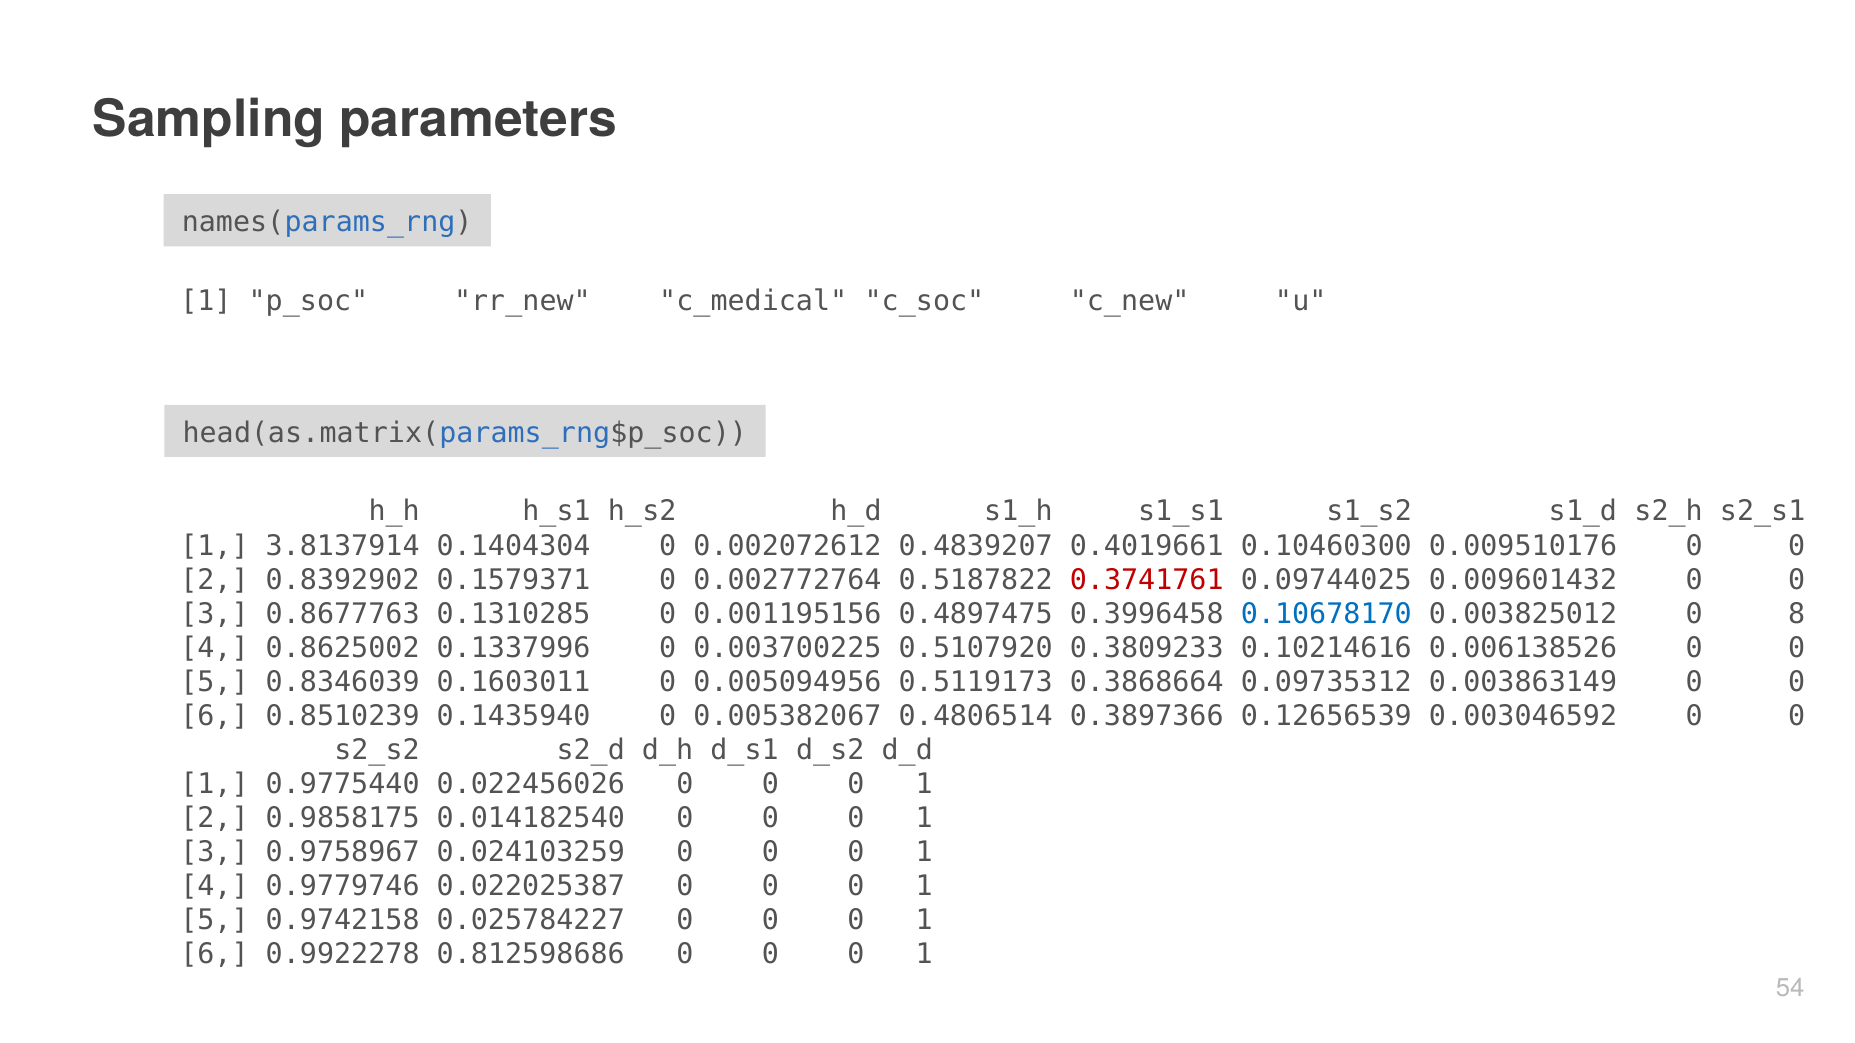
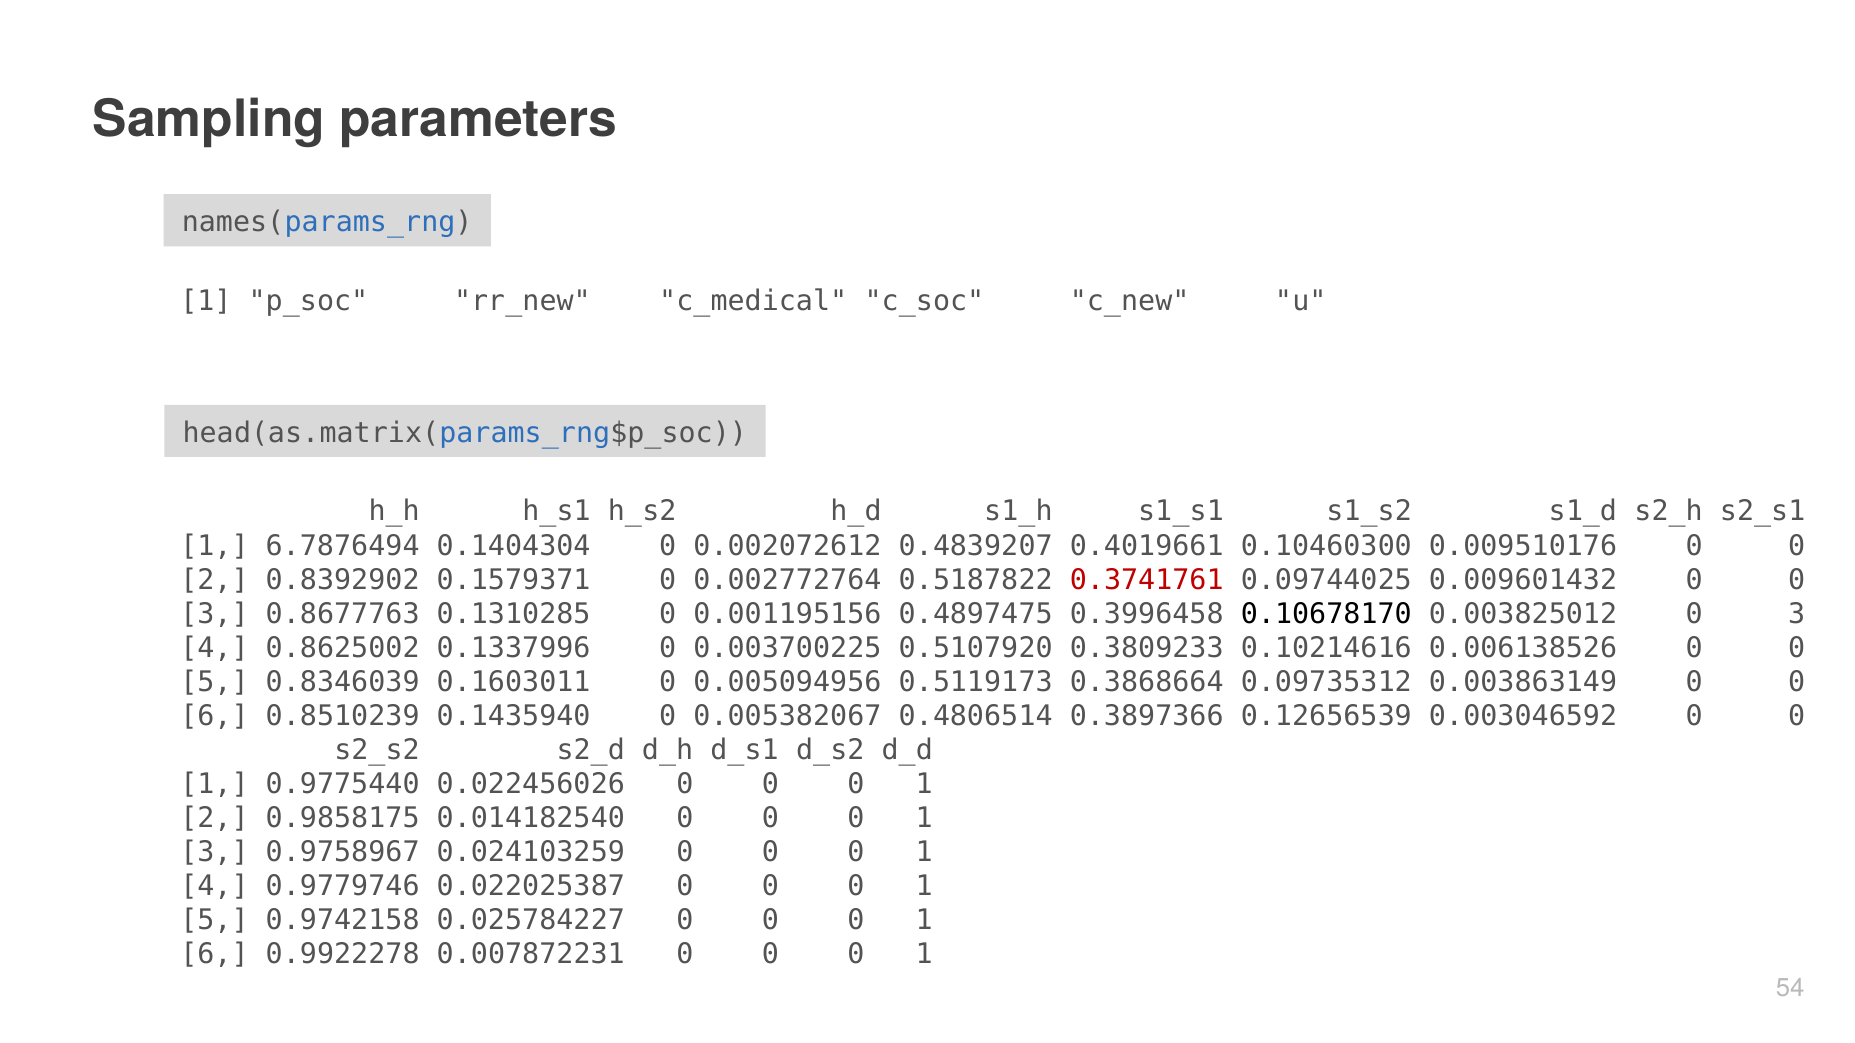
3.8137914: 3.8137914 -> 6.7876494 (343, 546)
0.10678170 colour: blue -> black (1326, 614)
0.003825012 0 8: 8 -> 3 (1797, 614)
0.812598686: 0.812598686 -> 0.007872231 (531, 954)
